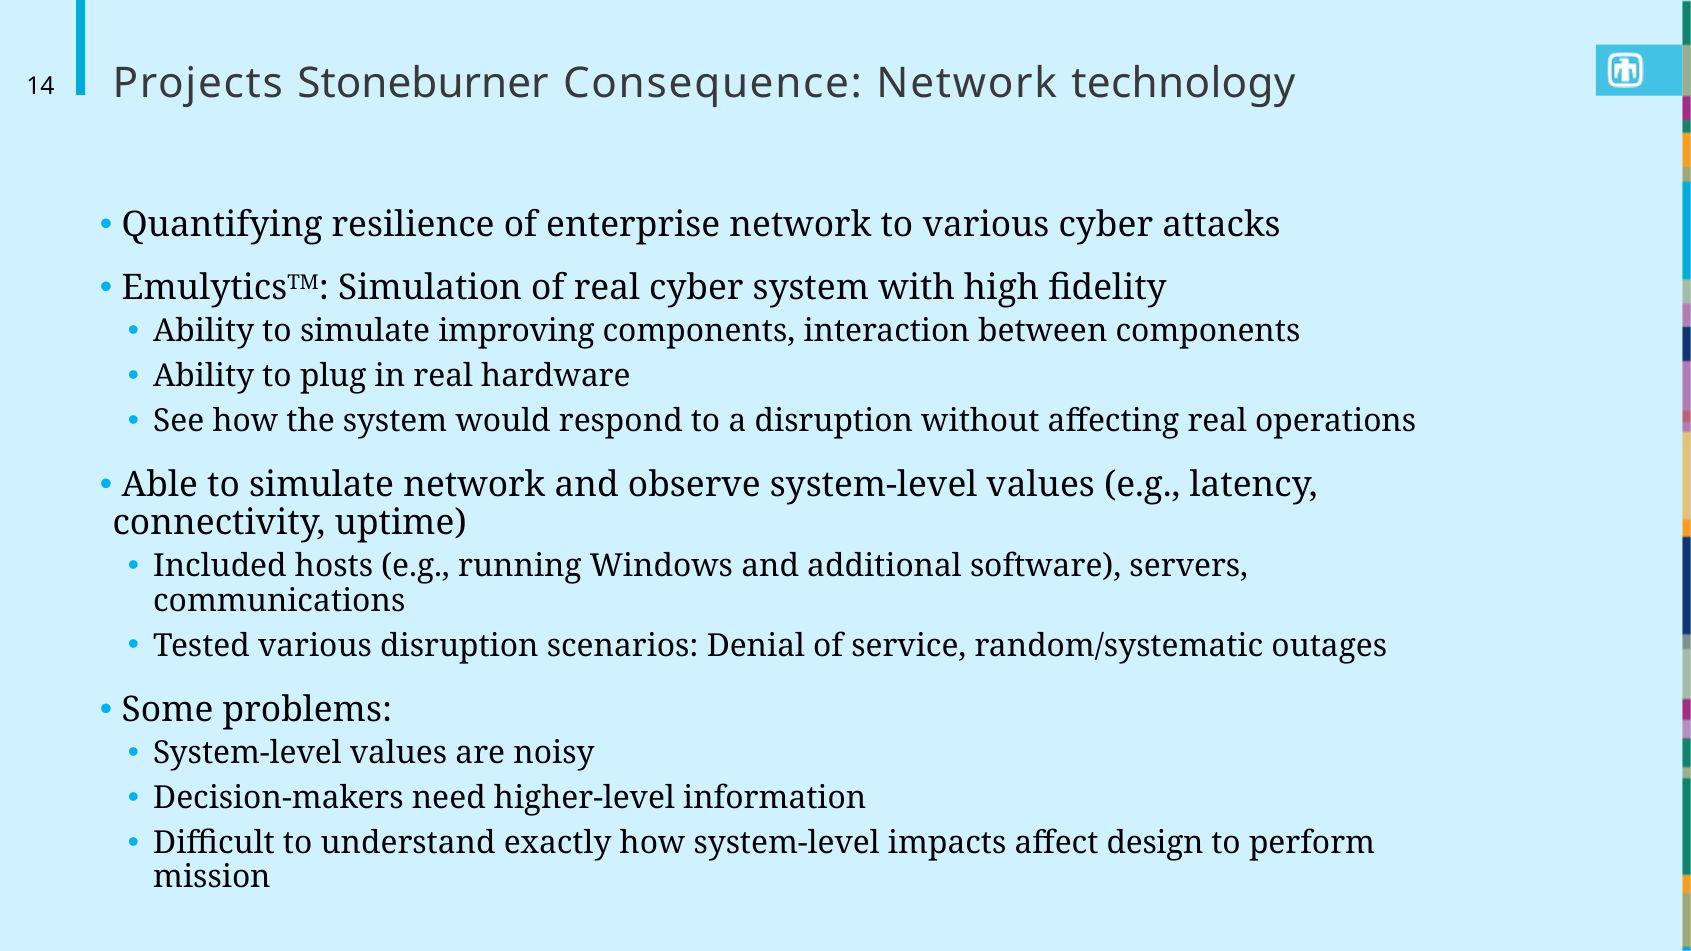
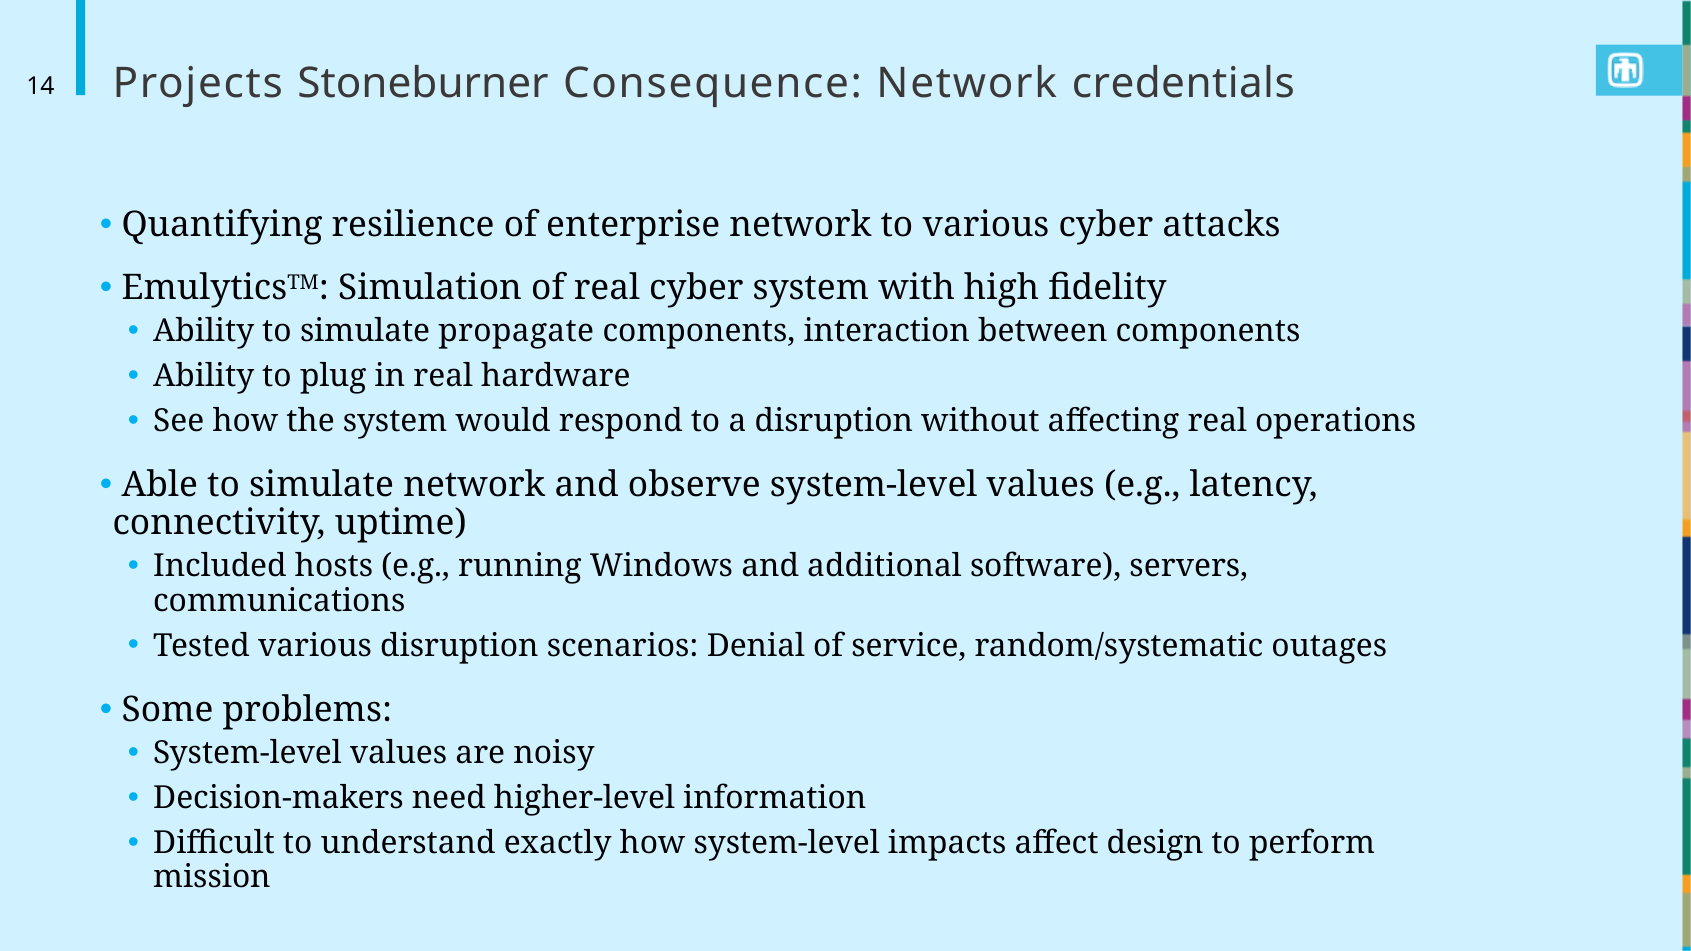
technology: technology -> credentials (1183, 83)
improving: improving -> propagate (516, 331)
